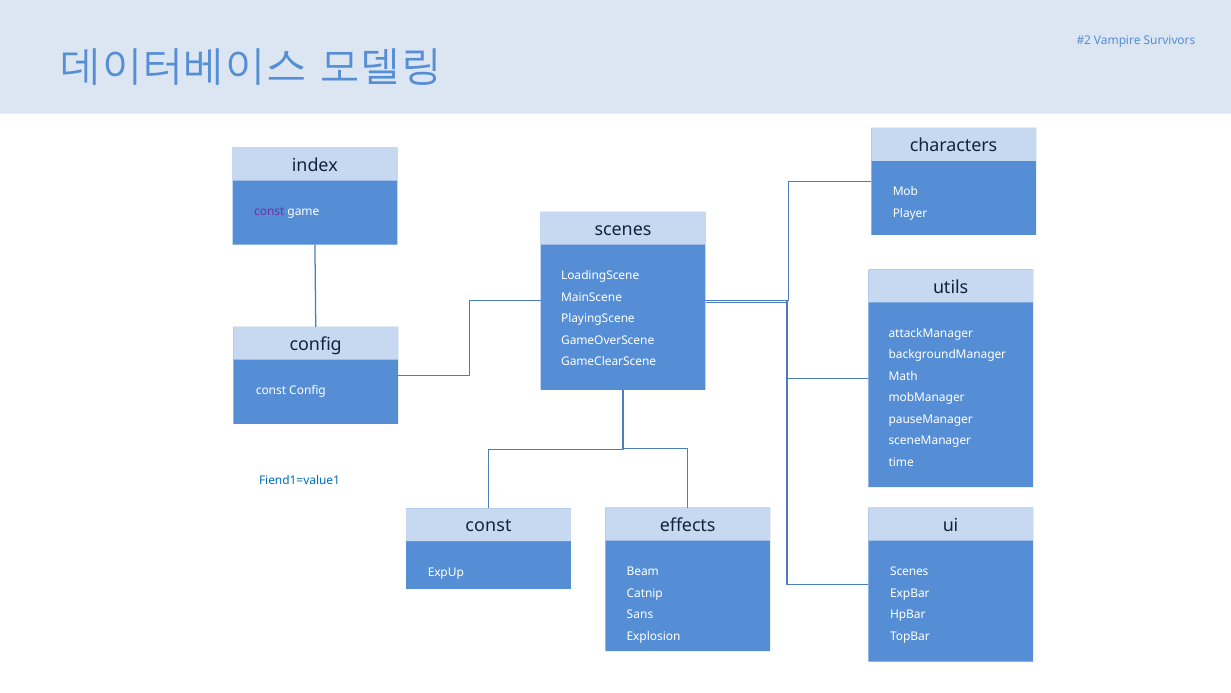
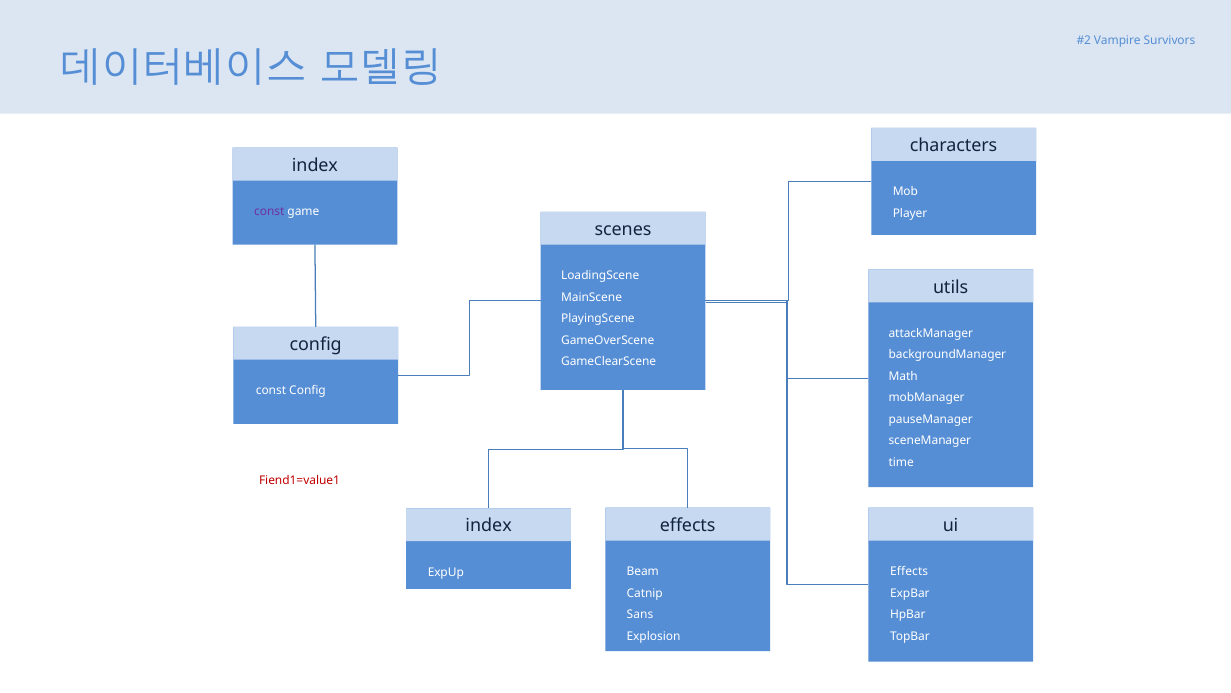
Fiend1=value1 colour: blue -> red (300, 480)
const: const -> index (489, 526)
Scenes: Scenes -> Effects (909, 571)
